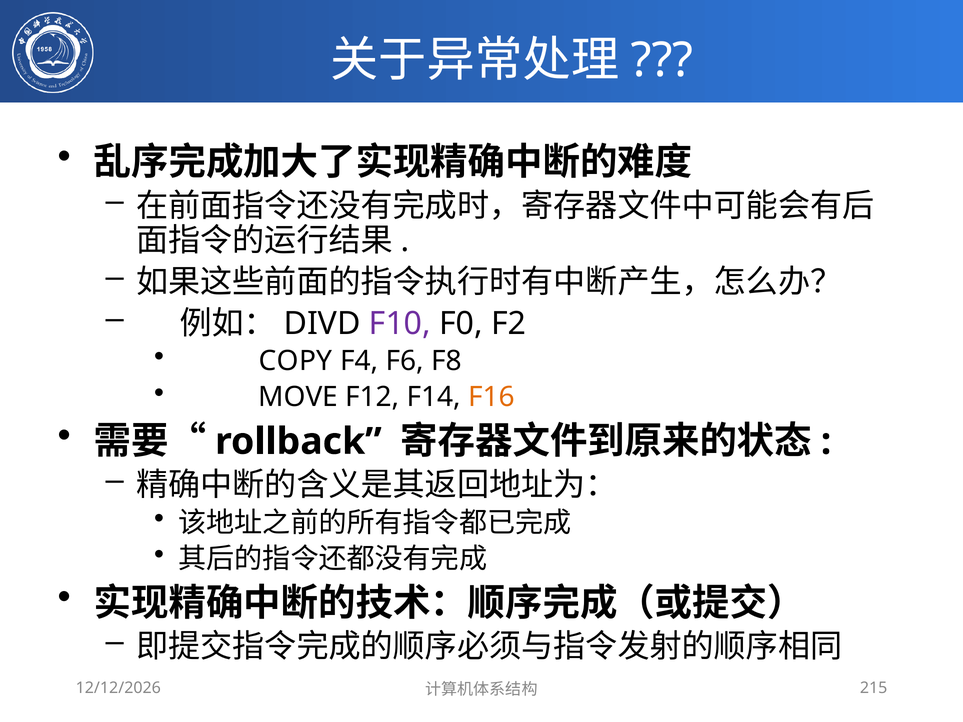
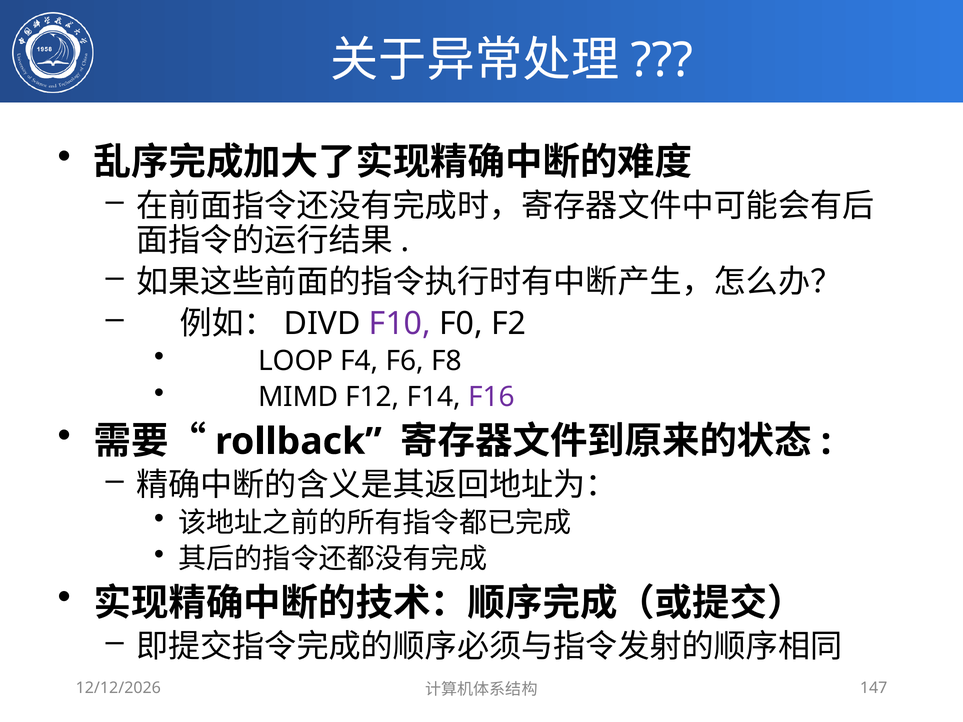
COPY: COPY -> LOOP (296, 361)
MOVE: MOVE -> MIMD (298, 397)
F16 colour: orange -> purple (491, 397)
215: 215 -> 147 (874, 688)
